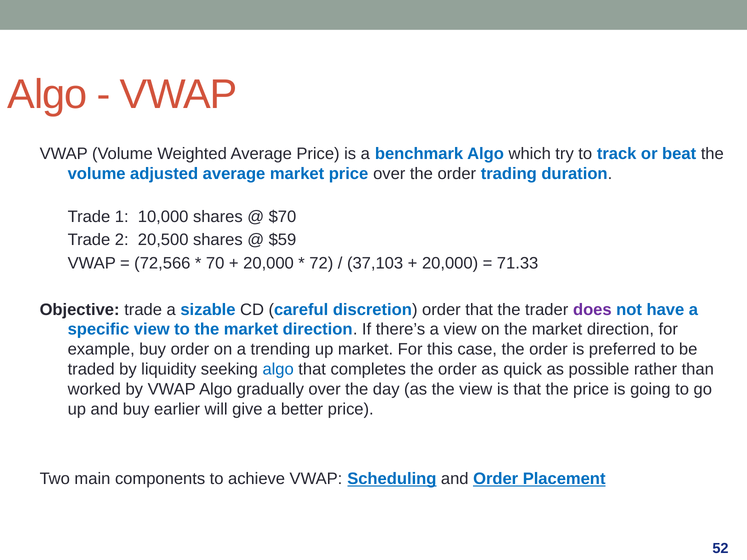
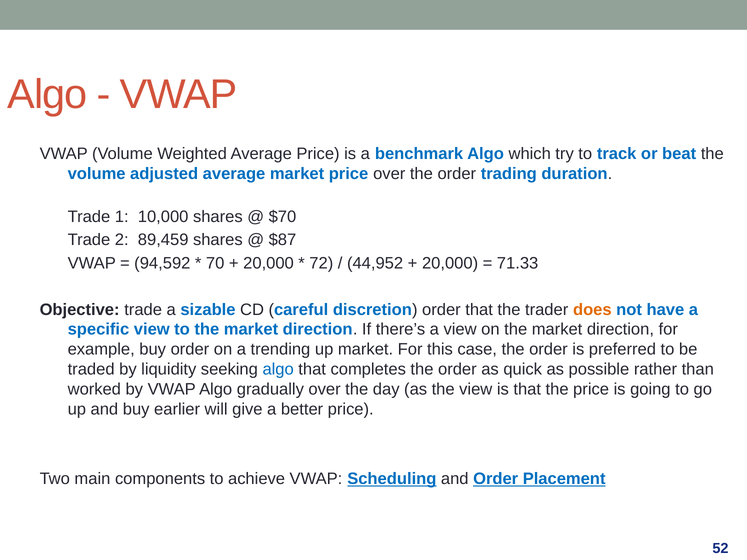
20,500: 20,500 -> 89,459 (163, 240)
$59: $59 -> $87 (282, 240)
72,566: 72,566 -> 94,592 (162, 263)
37,103: 37,103 -> 44,952 (375, 263)
does colour: purple -> orange (592, 310)
